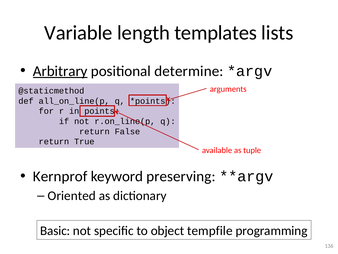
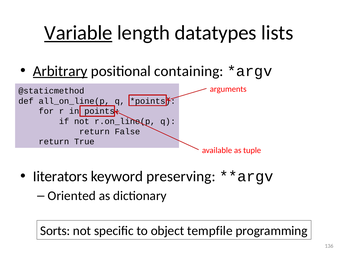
Variable underline: none -> present (78, 33)
templates: templates -> datatypes (216, 33)
determine: determine -> containing (189, 71)
Kernprof: Kernprof -> Iiterators (60, 176)
Basic: Basic -> Sorts (55, 230)
